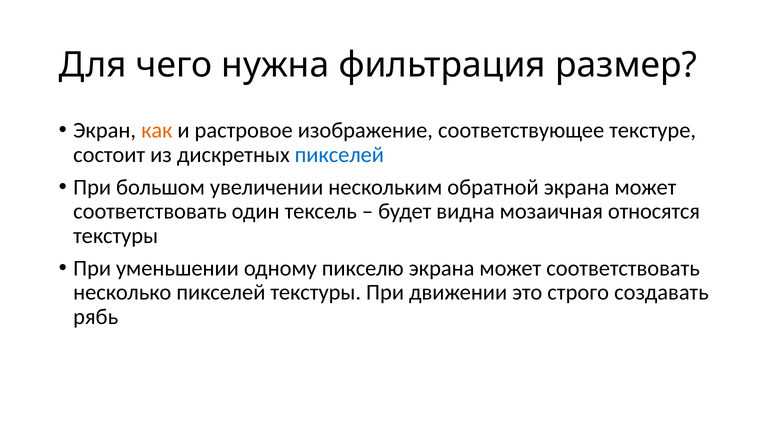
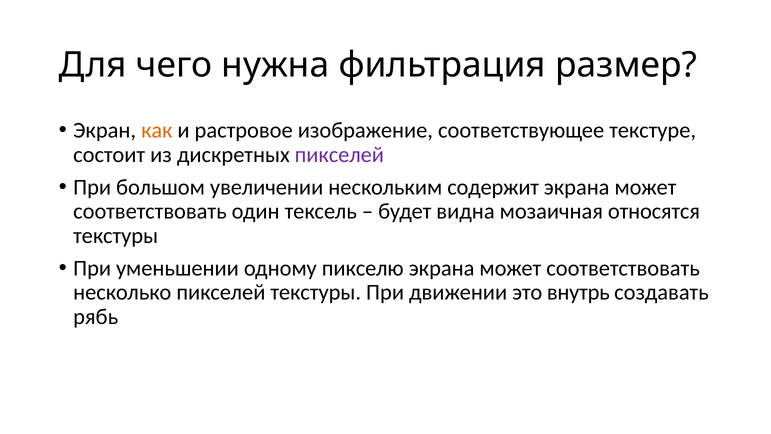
пикселей colour: blue -> purple (339, 155)
обратной: обратной -> содержит (493, 187)
строго: строго -> внутрь (578, 292)
